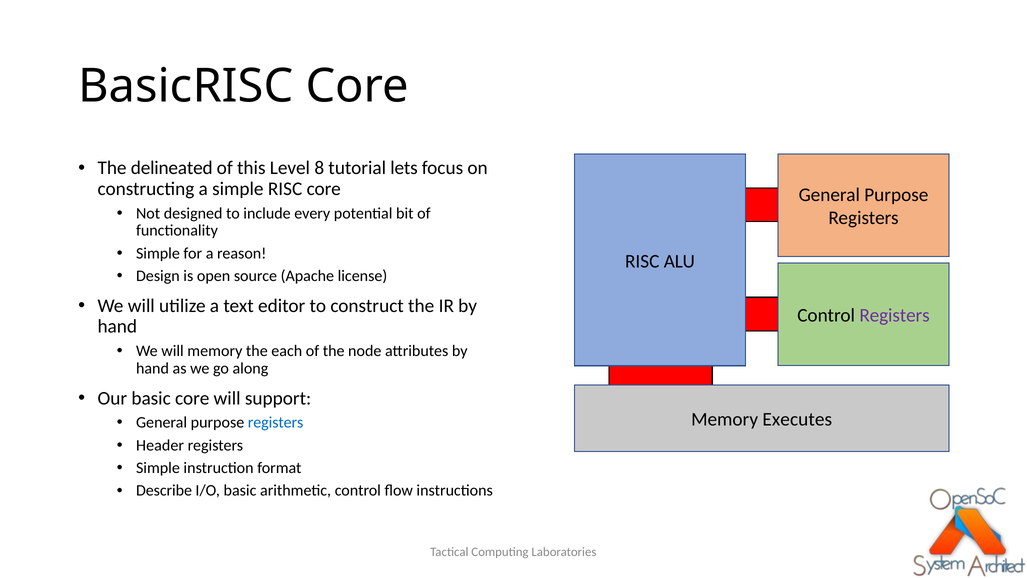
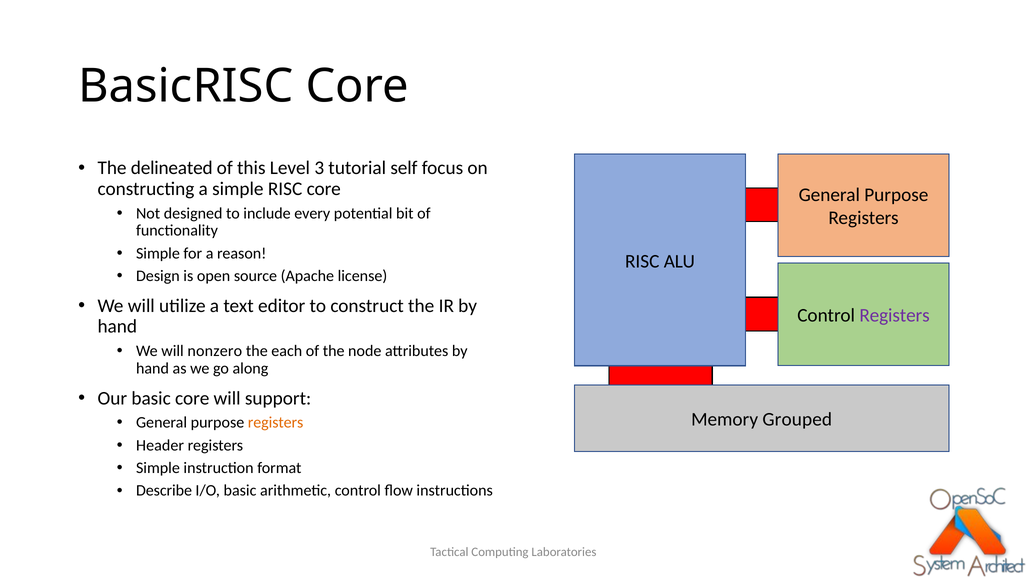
8: 8 -> 3 (319, 168)
lets: lets -> self (404, 168)
will memory: memory -> nonzero (215, 351)
Executes: Executes -> Grouped (797, 419)
registers colour: blue -> orange (276, 422)
